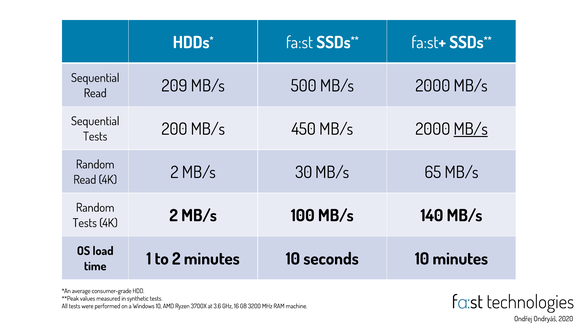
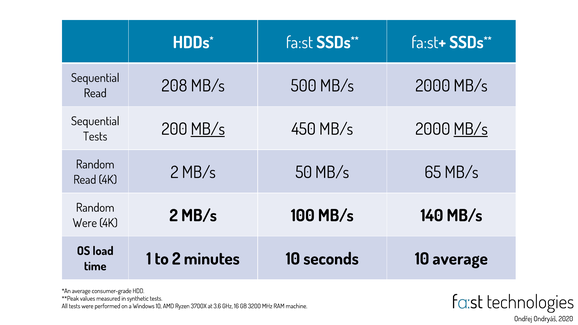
209: 209 -> 208 (174, 86)
MB/s underline: none -> present (208, 129)
30: 30 -> 50 (304, 172)
Tests: Tests -> Were (85, 223)
10 minutes: minutes -> average (460, 259)
